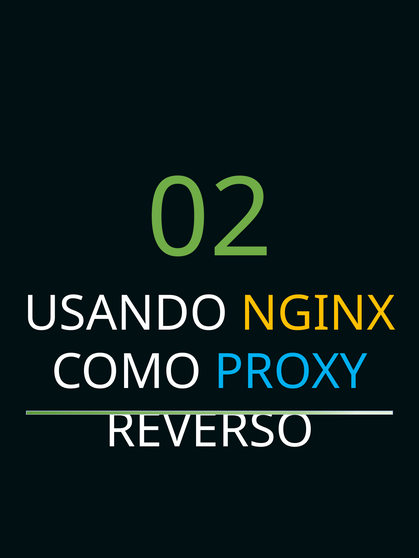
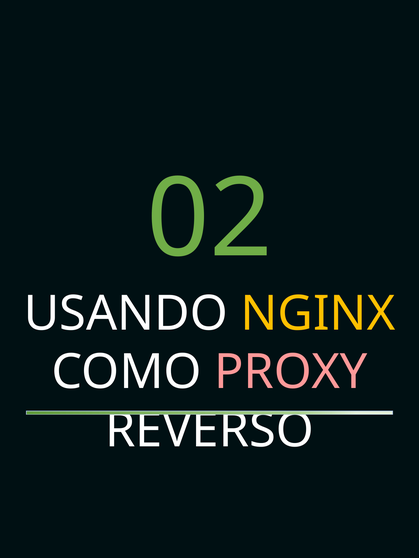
PROXY colour: light blue -> pink (291, 372)
